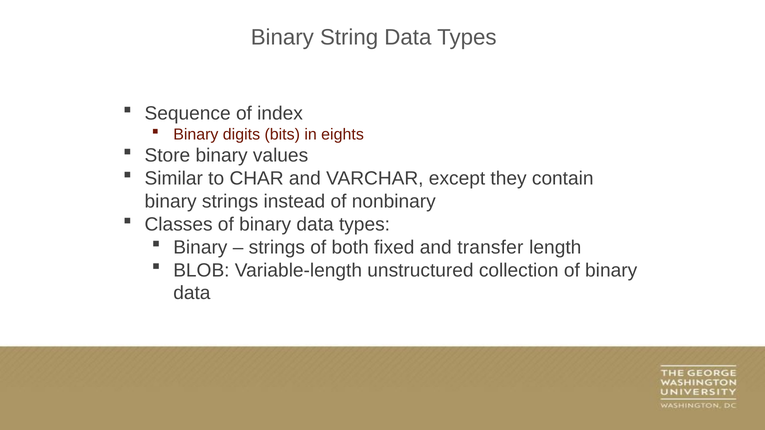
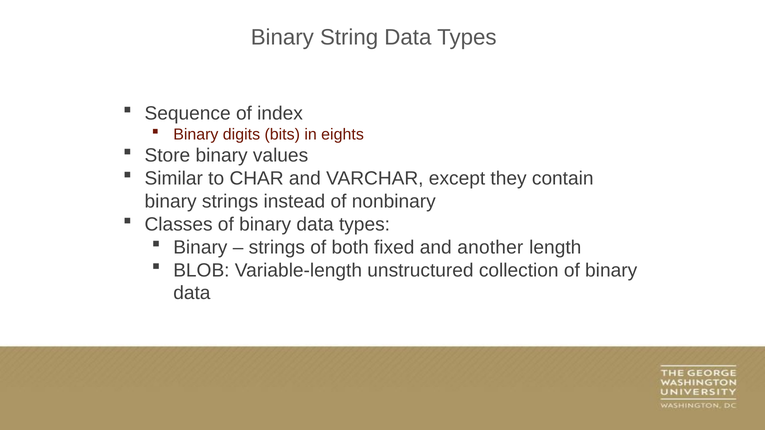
transfer: transfer -> another (490, 247)
